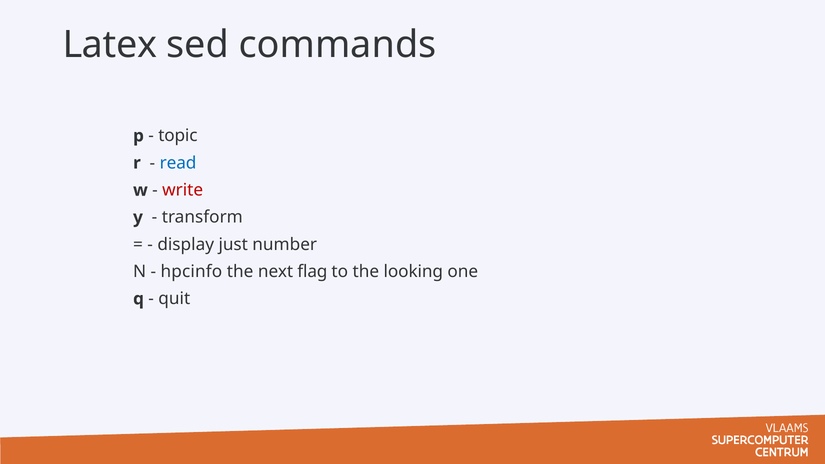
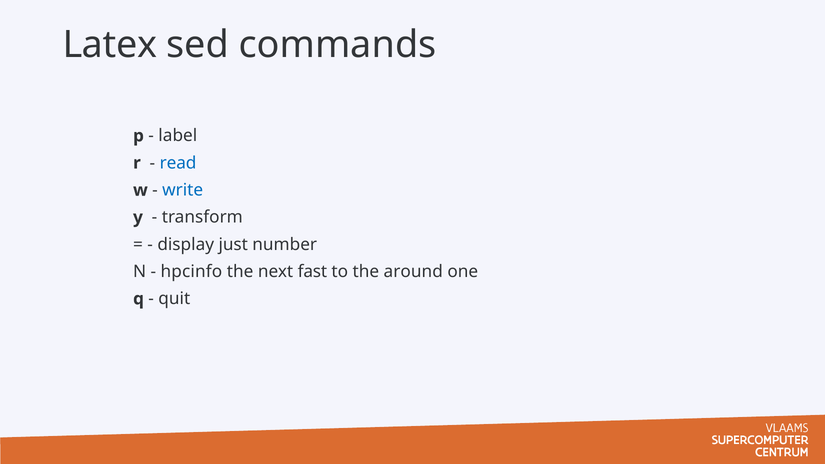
topic: topic -> label (178, 136)
write colour: red -> blue (183, 190)
flag: flag -> fast (312, 272)
looking: looking -> around (413, 272)
